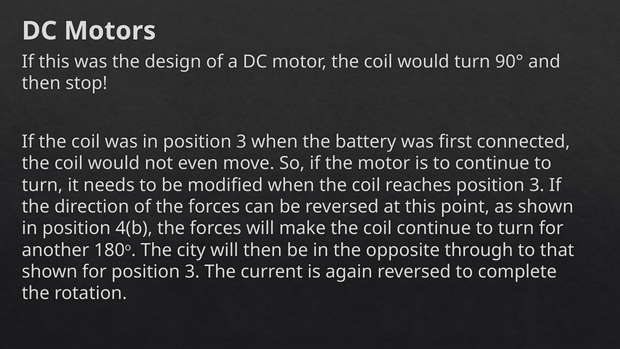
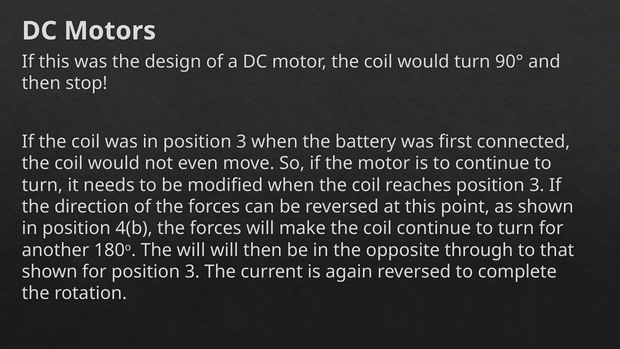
The city: city -> will (191, 250)
